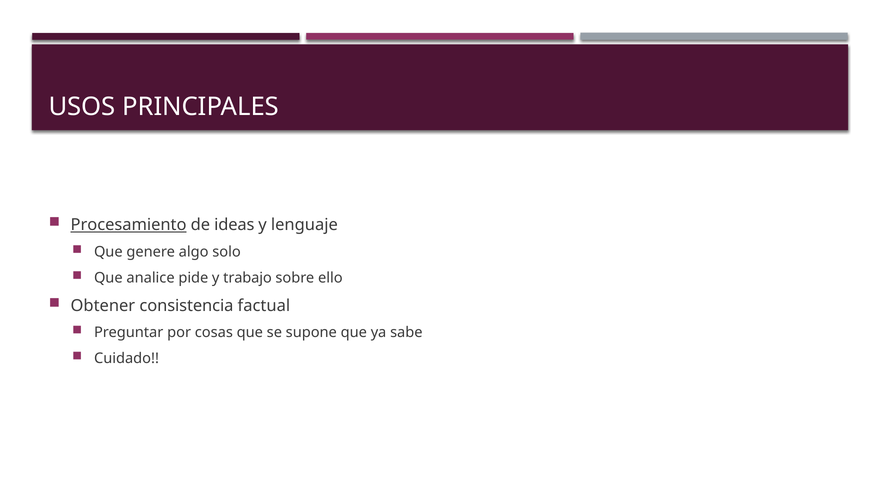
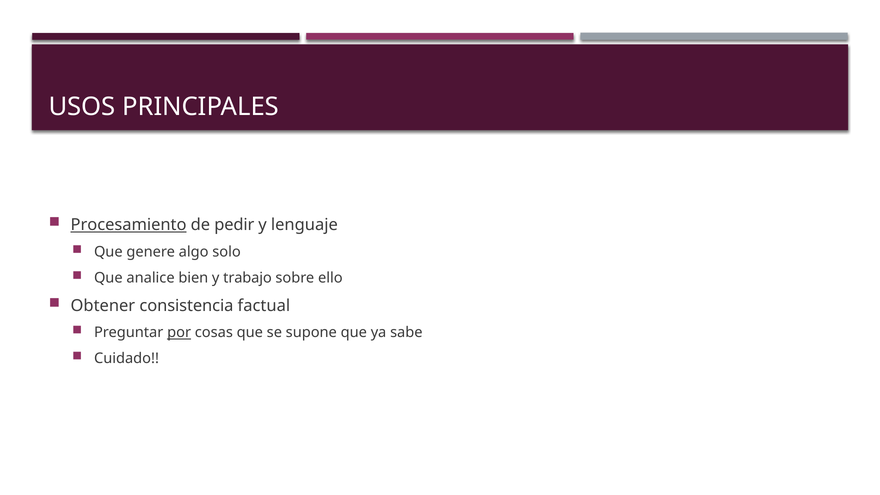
ideas: ideas -> pedir (234, 225)
pide: pide -> bien (193, 278)
por underline: none -> present (179, 333)
